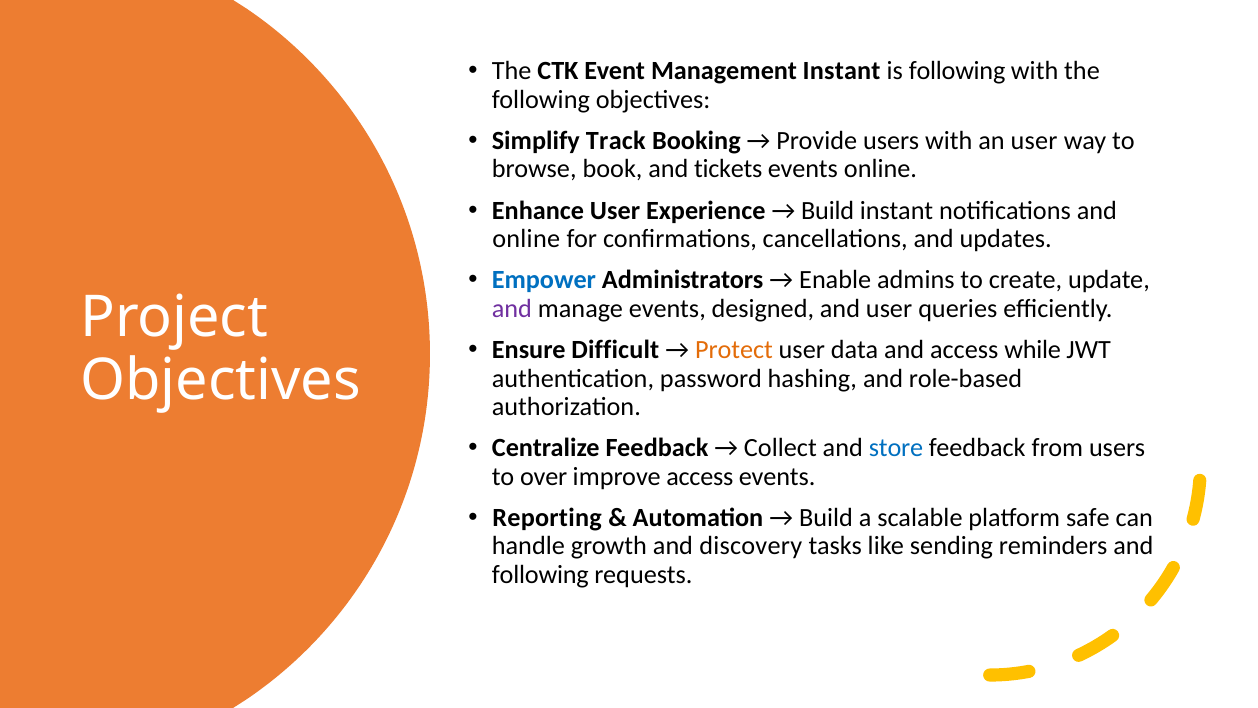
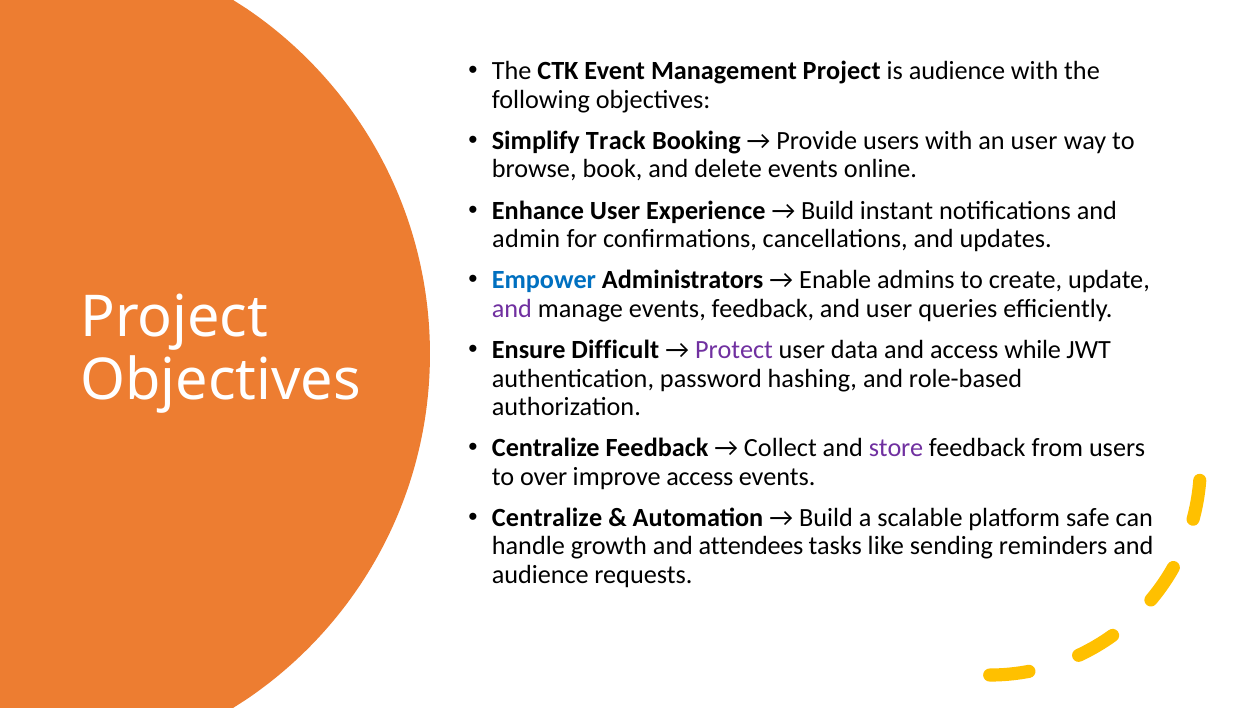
Management Instant: Instant -> Project (842, 71)
is following: following -> audience (957, 71)
tickets: tickets -> delete (728, 169)
online: online -> admin (526, 239)
events designed: designed -> feedback (763, 308)
Protect colour: orange -> purple (734, 350)
store colour: blue -> purple (896, 448)
Reporting: Reporting -> Centralize (547, 518)
discovery: discovery -> attendees (751, 546)
following: following -> audience (540, 574)
